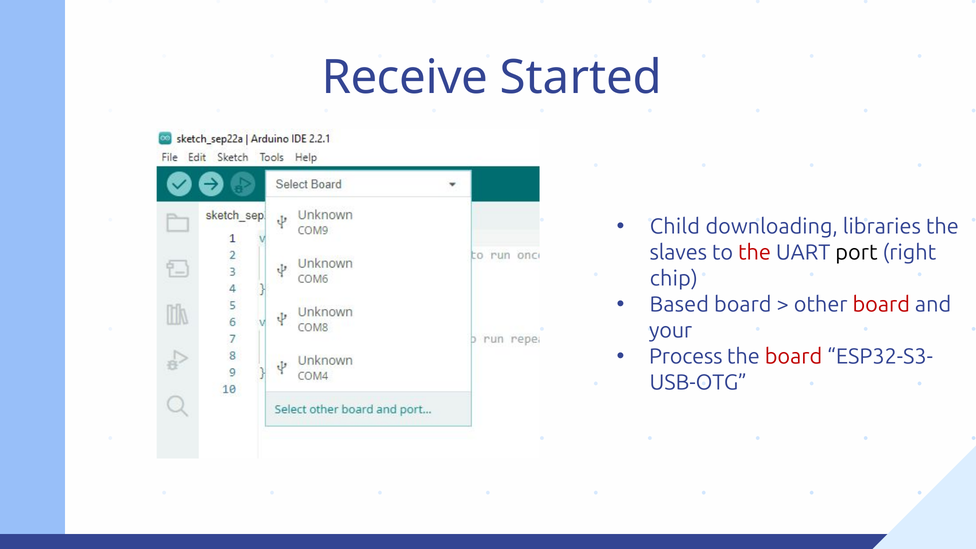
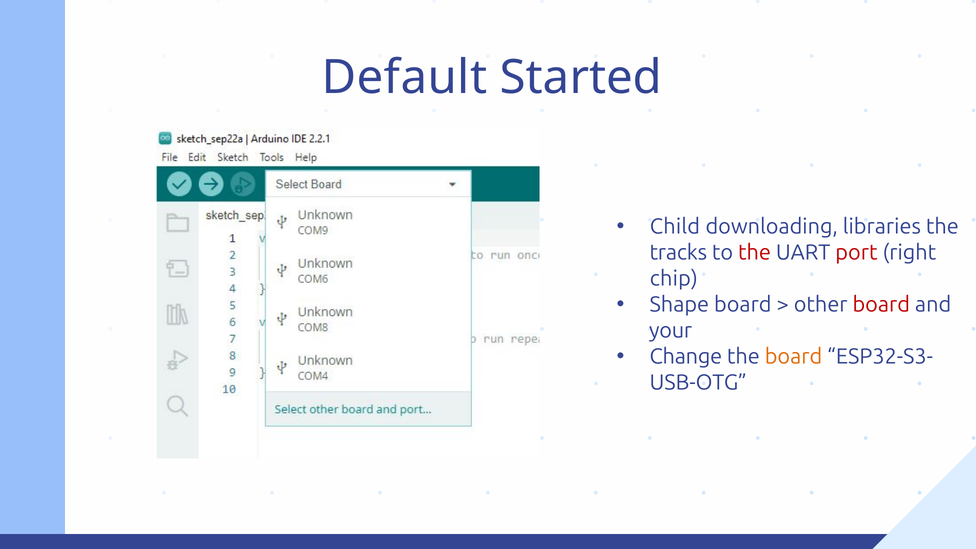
Receive: Receive -> Default (404, 77)
slaves: slaves -> tracks (678, 253)
port colour: black -> red (856, 253)
Based: Based -> Shape (679, 305)
Process: Process -> Change (686, 357)
board colour: red -> orange (794, 357)
